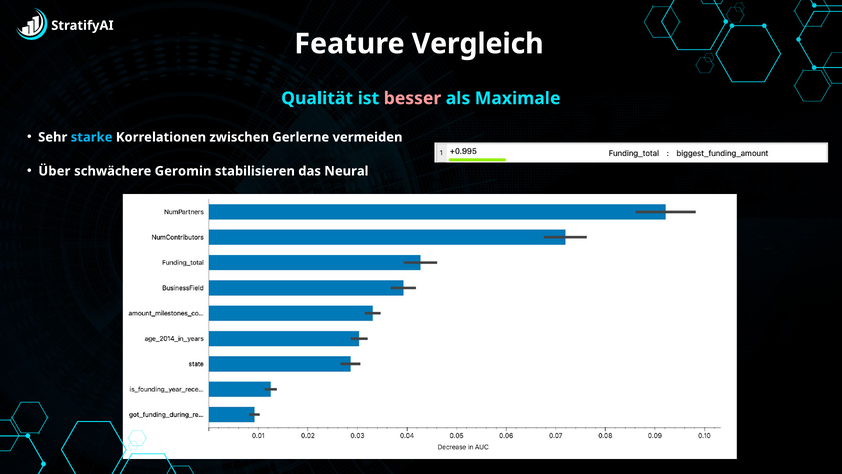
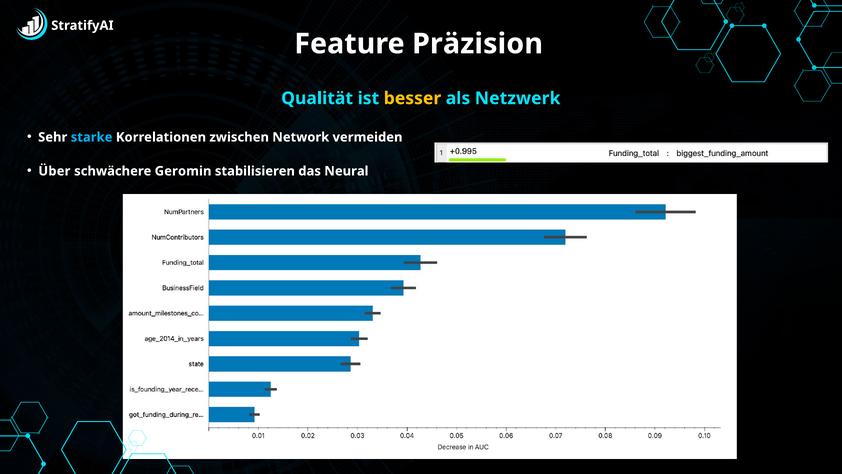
Vergleich: Vergleich -> Präzision (478, 44)
besser colour: pink -> yellow (412, 98)
Maximale: Maximale -> Netzwerk (518, 98)
Gerlerne: Gerlerne -> Network (301, 137)
